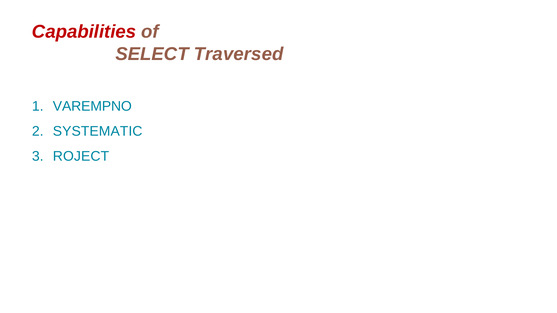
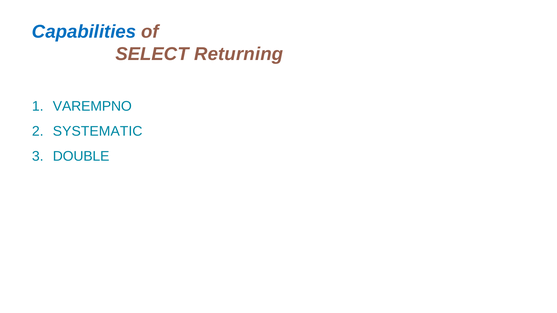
Capabilities colour: red -> blue (84, 32)
Traversed: Traversed -> Returning (239, 54)
ROJECT: ROJECT -> DOUBLE (81, 156)
